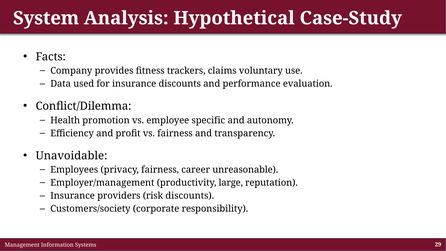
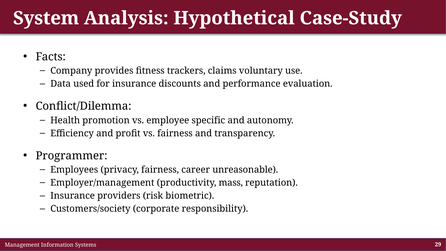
Unavoidable: Unavoidable -> Programmer (72, 156)
large: large -> mass (231, 183)
risk discounts: discounts -> biometric (190, 196)
